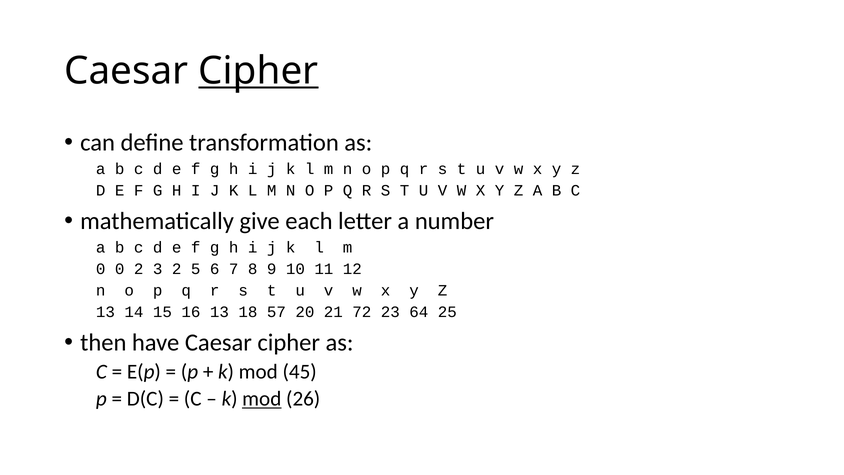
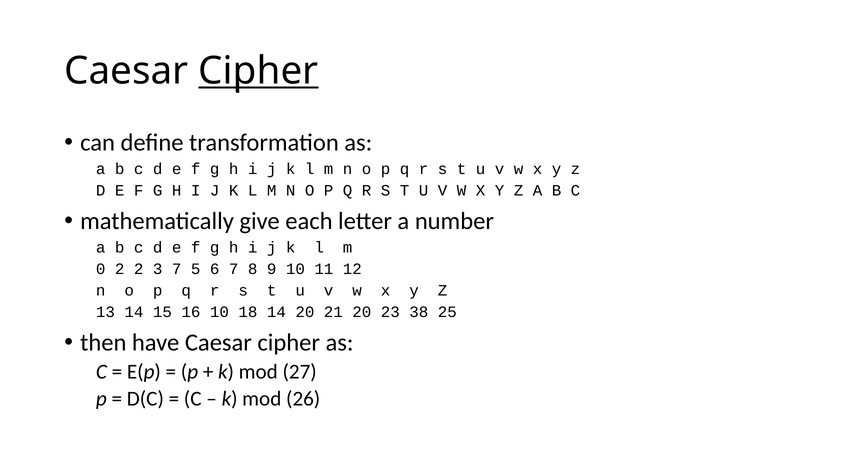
0 0: 0 -> 2 (120, 269)
3 2: 2 -> 7 (177, 269)
16 13: 13 -> 10 (219, 312)
18 57: 57 -> 14 (276, 312)
21 72: 72 -> 20 (362, 312)
64: 64 -> 38 (419, 312)
45: 45 -> 27 (300, 371)
mod underline: present -> none (262, 399)
